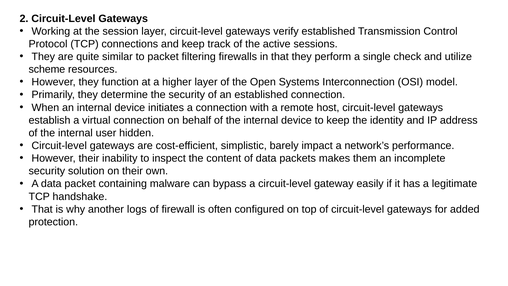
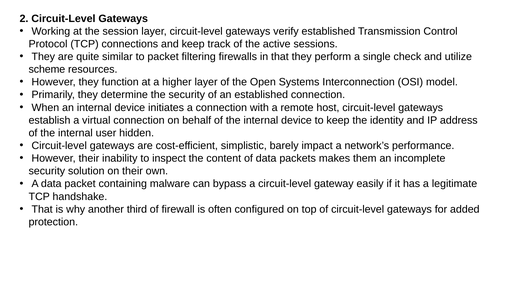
logs: logs -> third (137, 209)
